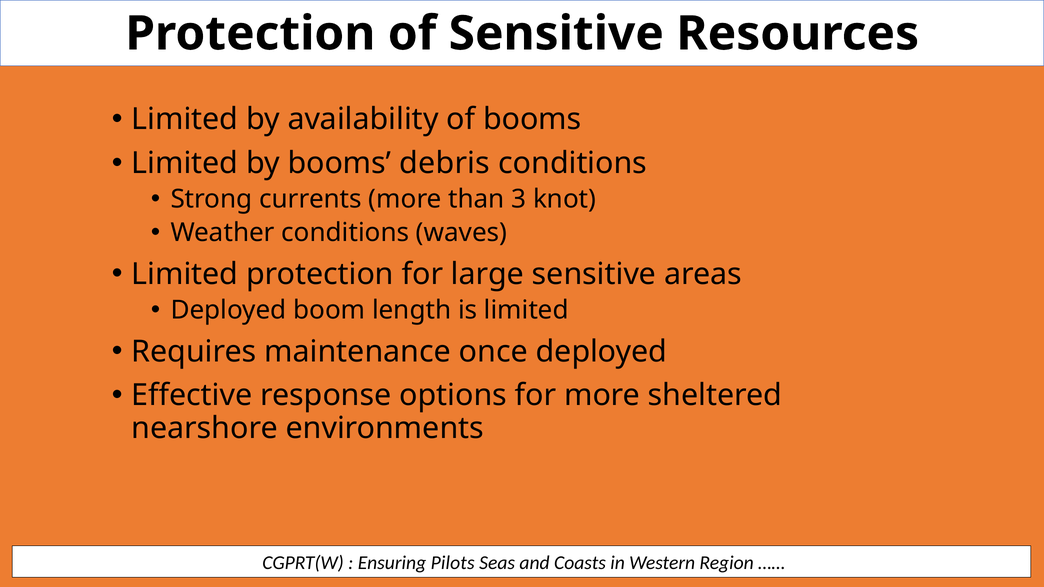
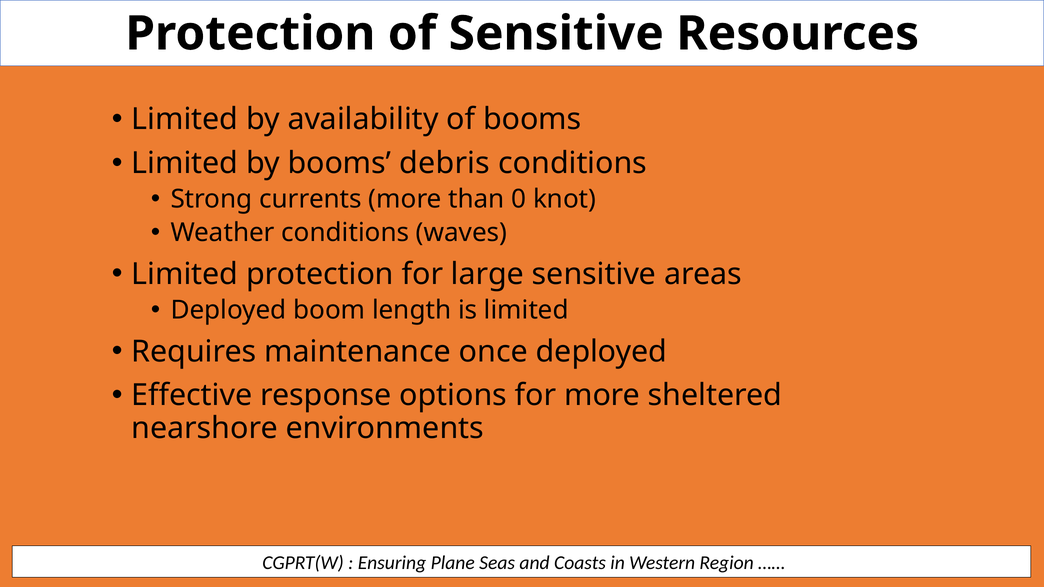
3: 3 -> 0 (519, 199)
Pilots: Pilots -> Plane (453, 563)
